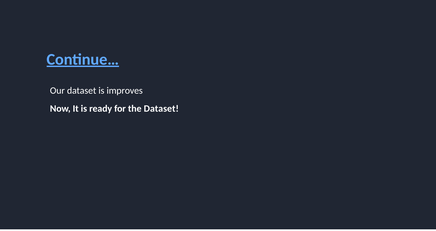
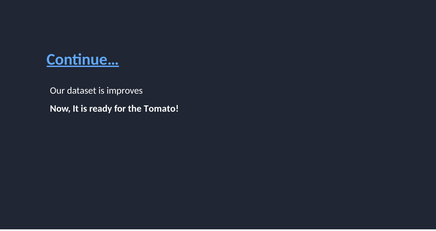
the Dataset: Dataset -> Tomato (161, 109)
